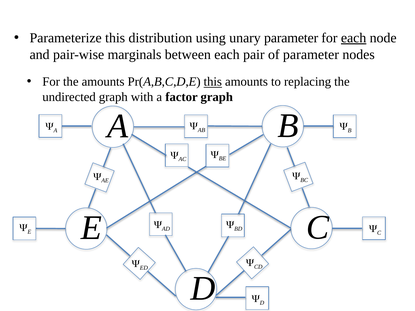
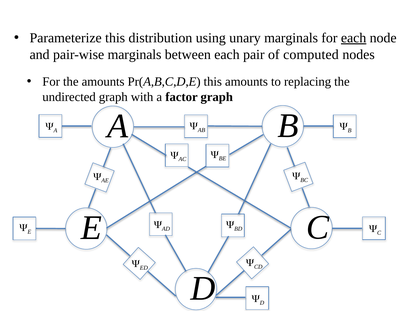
unary parameter: parameter -> marginals (291, 38)
of parameter: parameter -> computed (311, 55)
this underline: present -> none (213, 82)
